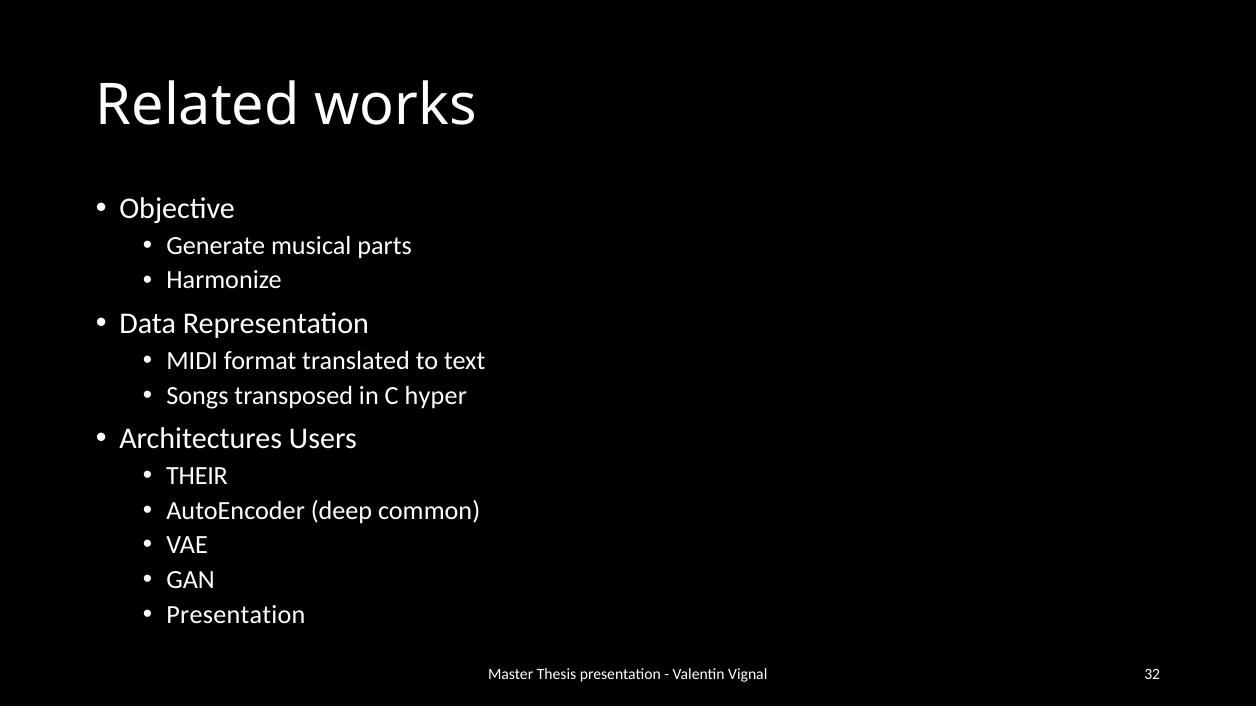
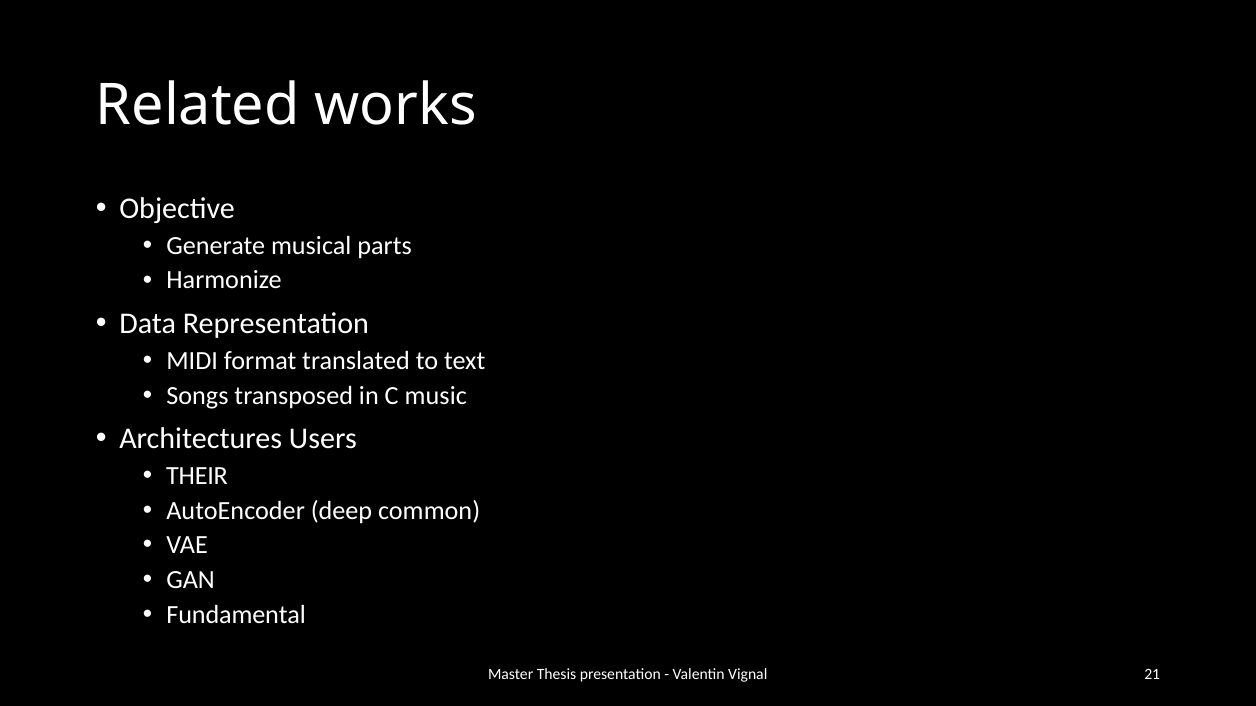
hyper: hyper -> music (436, 396)
Presentation: Presentation -> Fundamental (236, 615)
32: 32 -> 21 (1152, 675)
